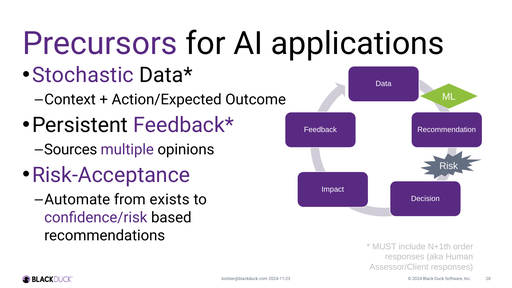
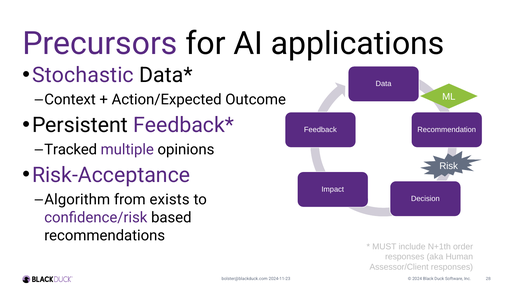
Sources: Sources -> Tracked (71, 150)
Automate: Automate -> Algorithm (77, 200)
